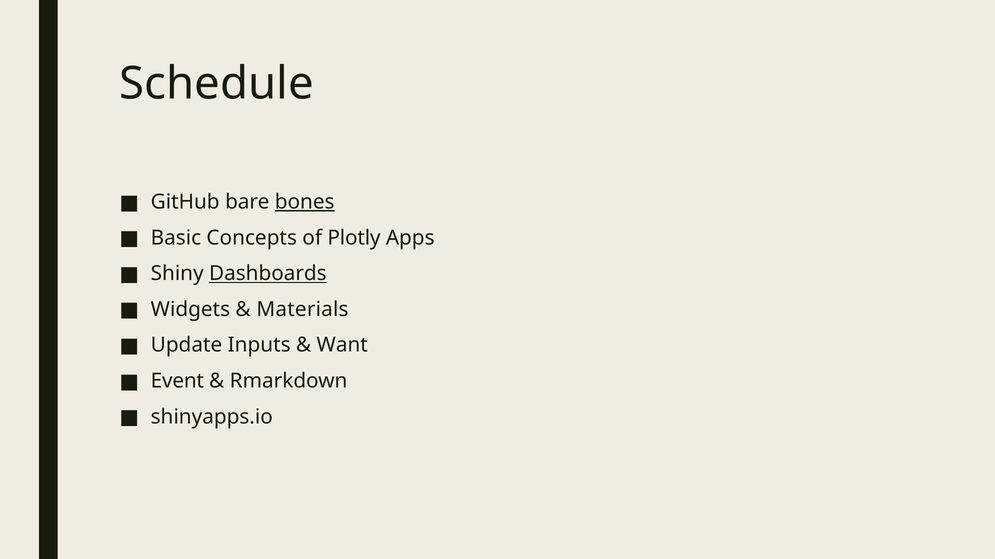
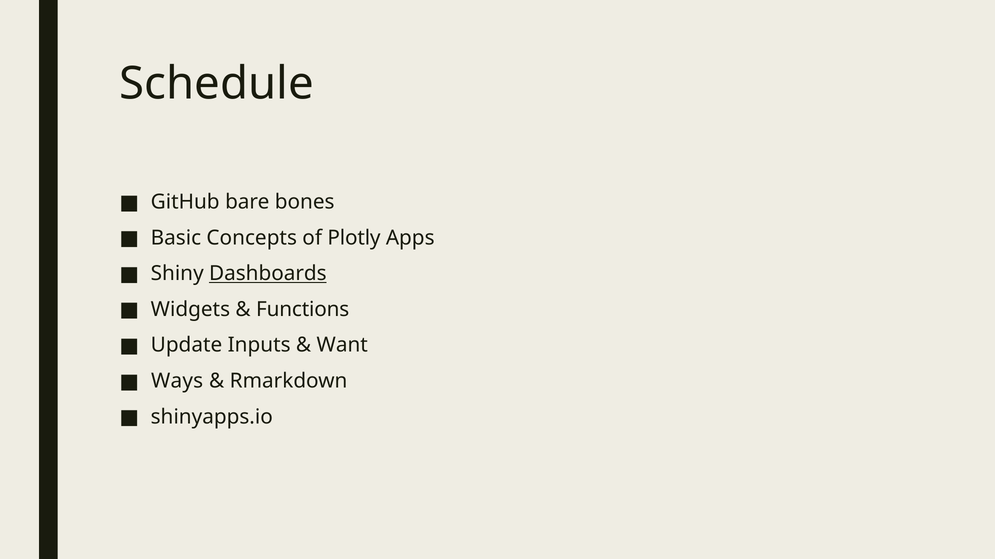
bones underline: present -> none (305, 202)
Materials: Materials -> Functions (303, 310)
Event: Event -> Ways (177, 381)
